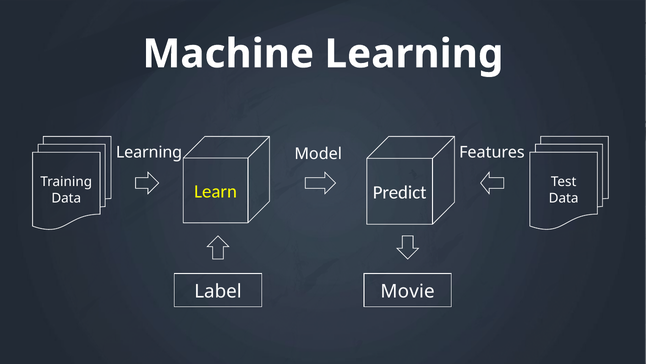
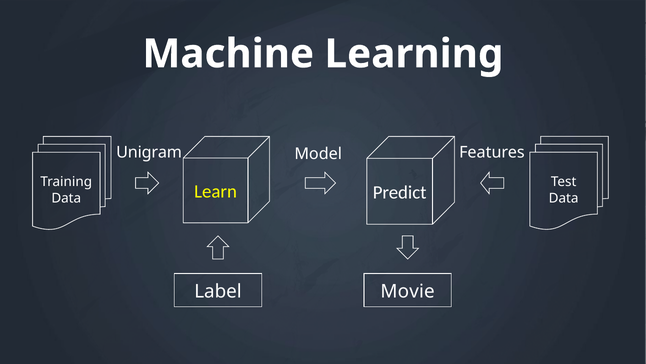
Learning: Learning -> Unigram (149, 152)
